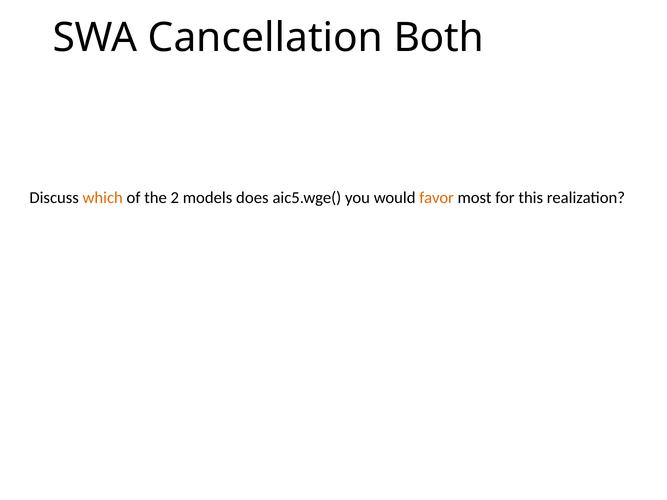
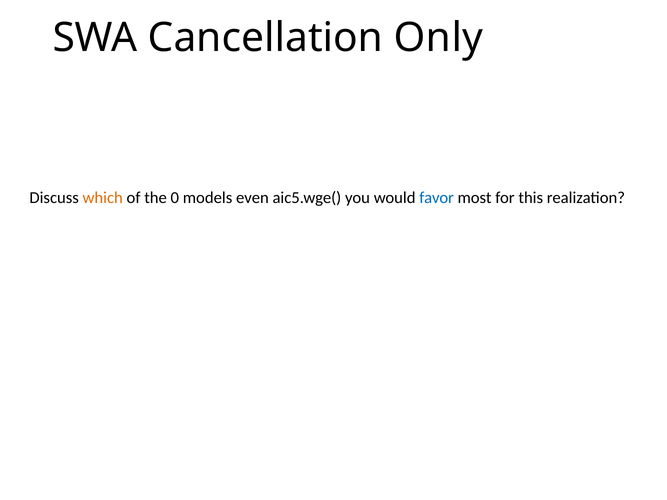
Both: Both -> Only (438, 38)
2: 2 -> 0 (175, 198)
does: does -> even (252, 198)
favor colour: orange -> blue (437, 198)
